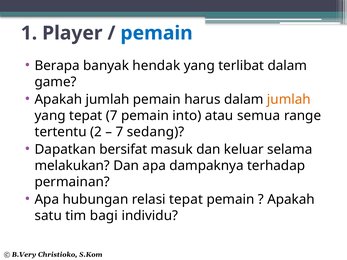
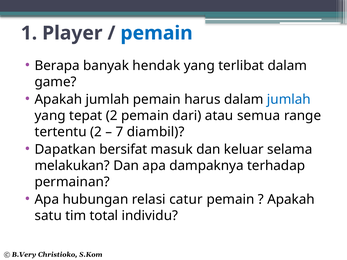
jumlah colour: orange -> blue (289, 100)
tepat 7: 7 -> 2 (112, 116)
into: into -> dari (187, 116)
sedang: sedang -> diambil (156, 132)
relasi tepat: tepat -> catur (186, 200)
bagi: bagi -> total (104, 216)
